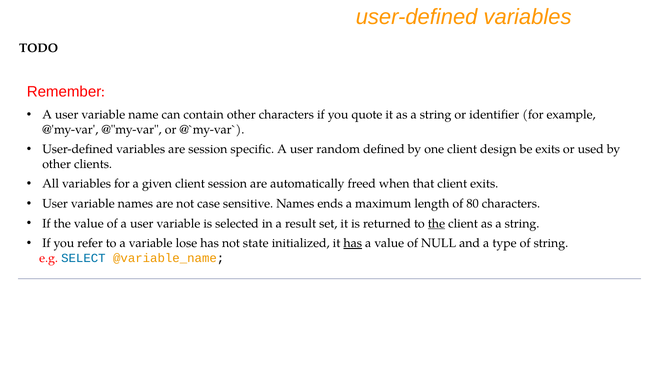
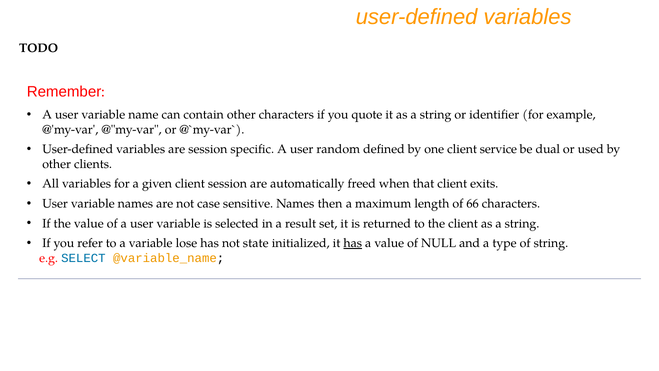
design: design -> service (498, 149)
be exits: exits -> dual (548, 149)
ends: ends -> then (330, 203)
80: 80 -> 66 (473, 203)
the underline: present -> none (436, 223)
